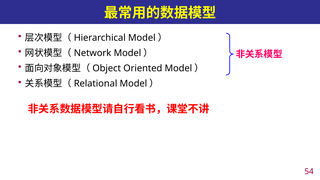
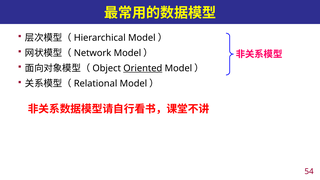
Oriented underline: none -> present (143, 68)
